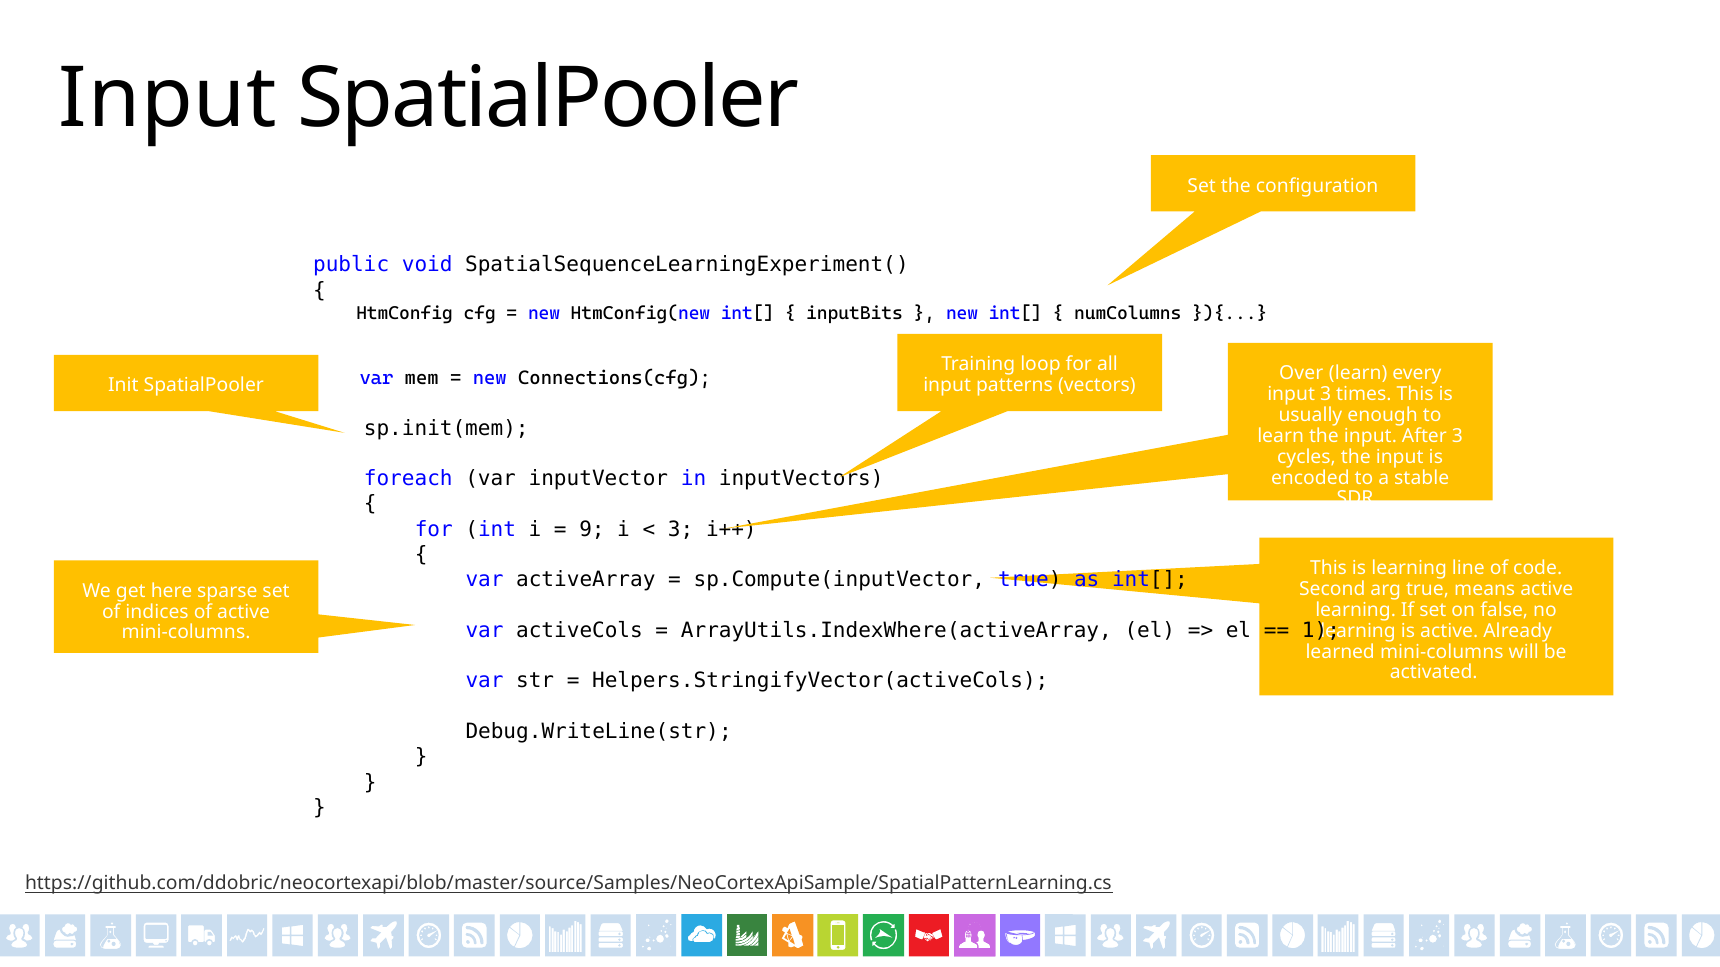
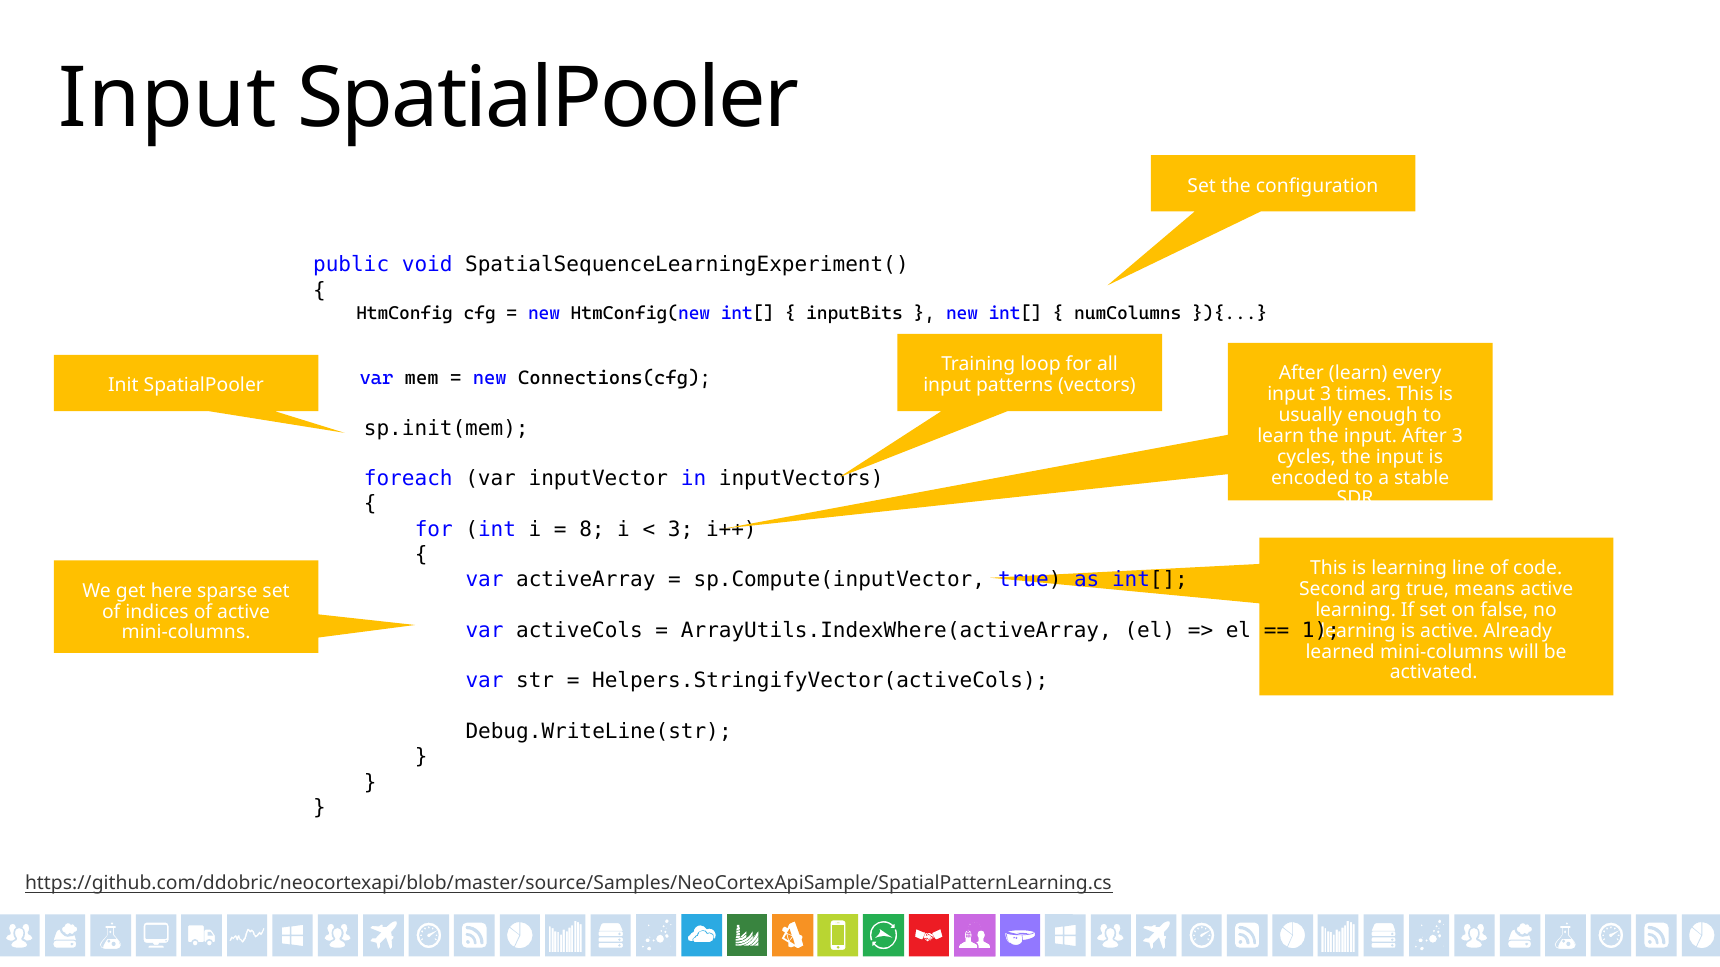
Over: Over -> After (1301, 374)
9: 9 -> 8 (592, 529)
